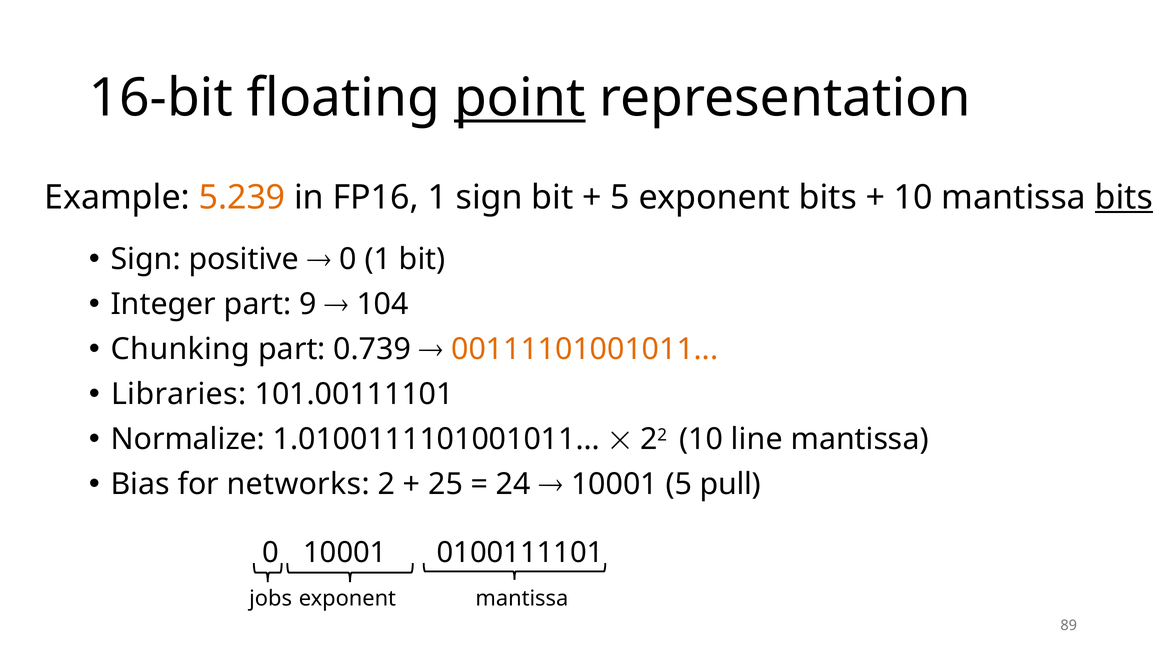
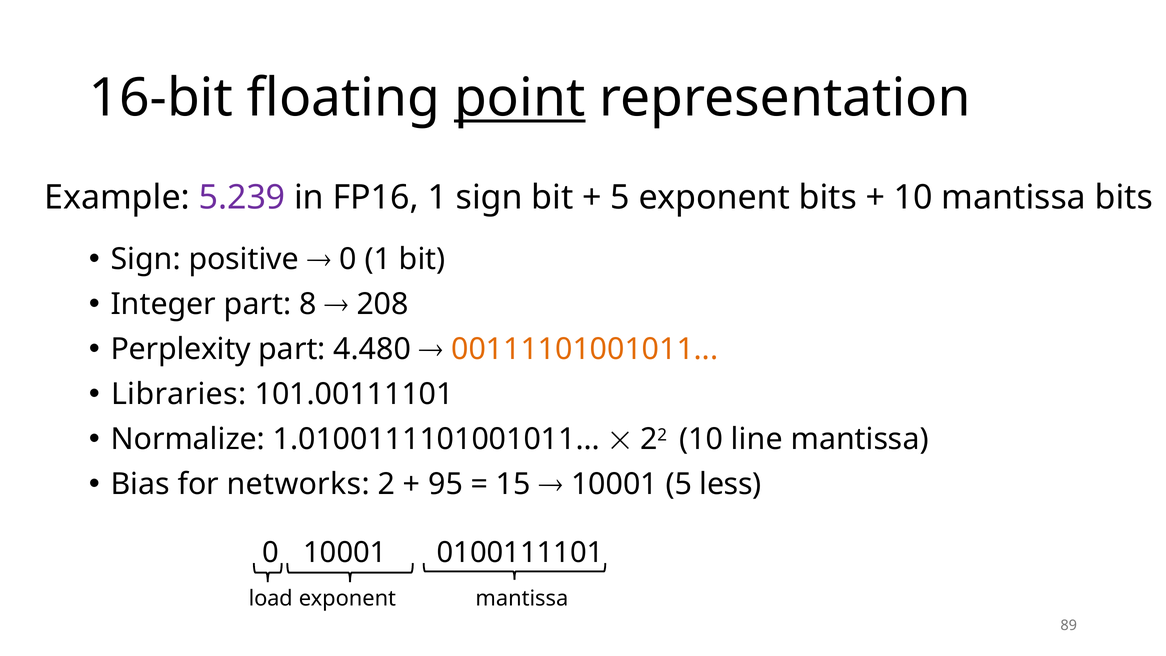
5.239 colour: orange -> purple (242, 197)
bits underline: present -> none (1124, 197)
9: 9 -> 8 (308, 304)
104: 104 -> 208 (383, 304)
Chunking: Chunking -> Perplexity (181, 349)
0.739: 0.739 -> 4.480 (372, 349)
25: 25 -> 95 (446, 484)
24: 24 -> 15 (513, 484)
pull: pull -> less (730, 484)
jobs: jobs -> load (271, 599)
